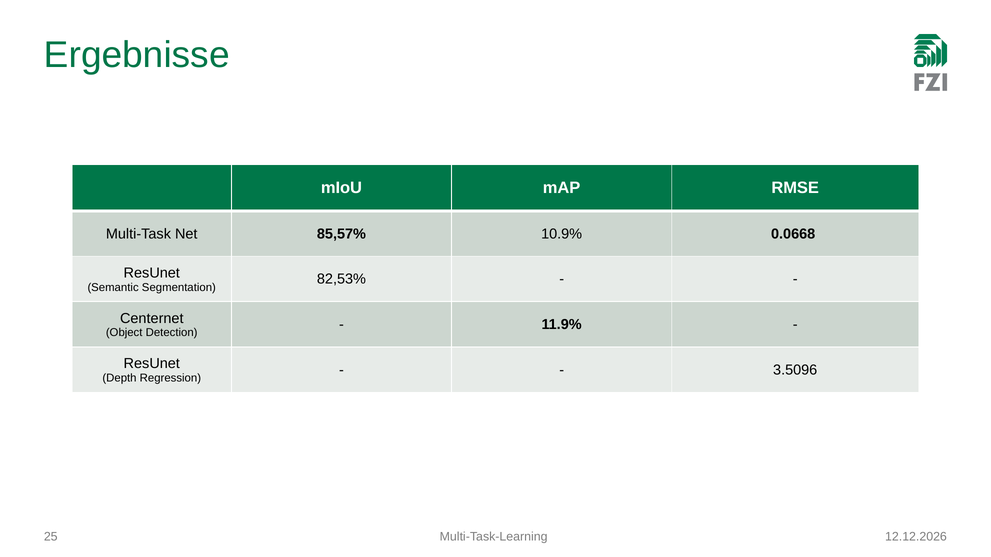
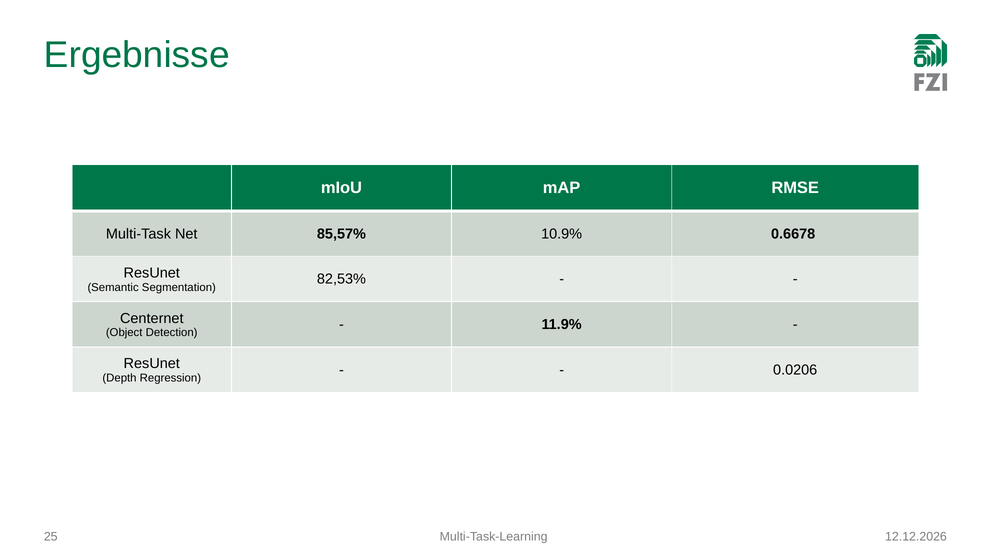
0.0668: 0.0668 -> 0.6678 (793, 234)
3.5096: 3.5096 -> 0.0206 (795, 370)
